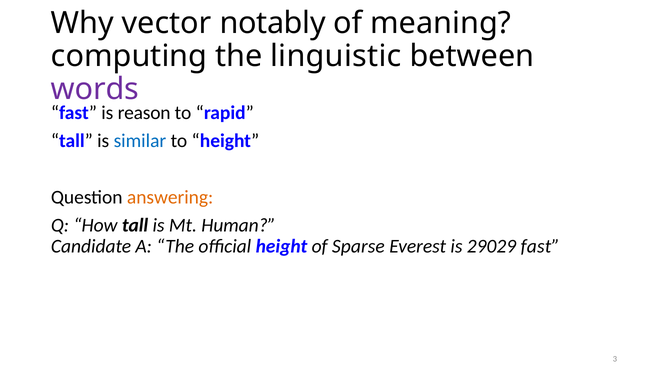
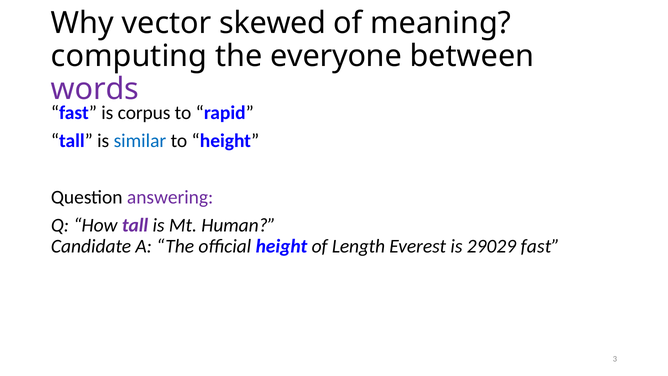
notably: notably -> skewed (273, 23)
linguistic: linguistic -> everyone (336, 56)
reason: reason -> corpus (144, 113)
answering colour: orange -> purple (170, 197)
tall colour: black -> purple (135, 225)
Sparse: Sparse -> Length (359, 246)
